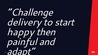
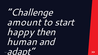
delivery: delivery -> amount (24, 22)
painful: painful -> human (22, 42)
